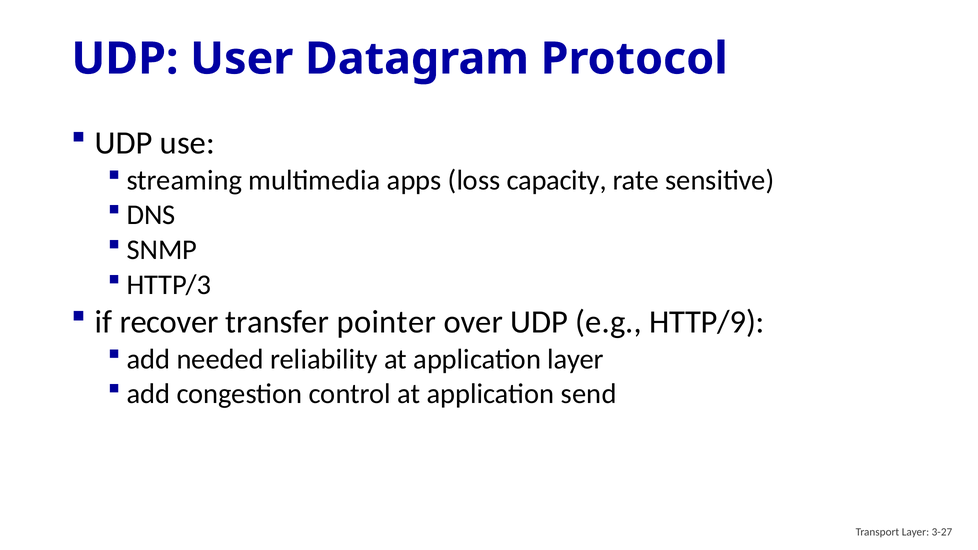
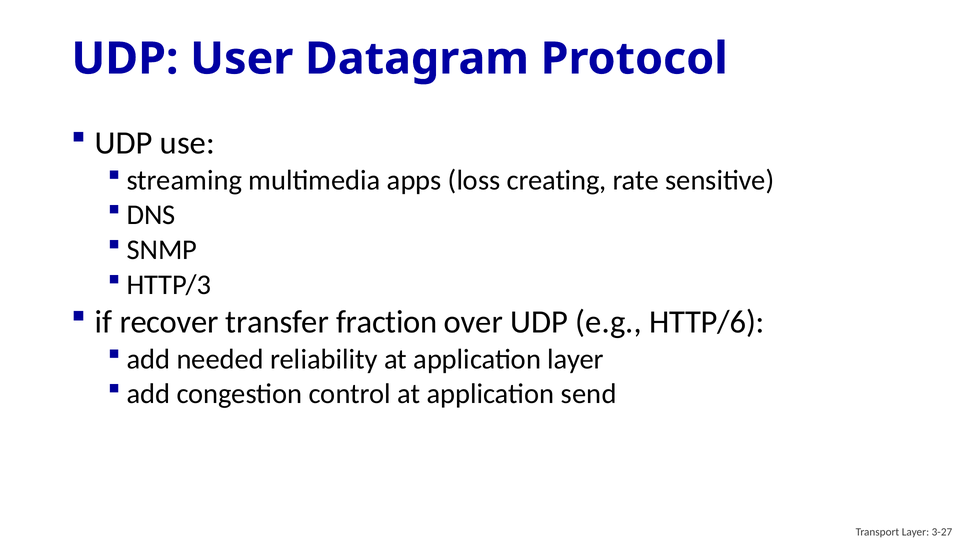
capacity: capacity -> creating (557, 180)
pointer: pointer -> fraction (387, 322)
HTTP/9: HTTP/9 -> HTTP/6 (707, 322)
